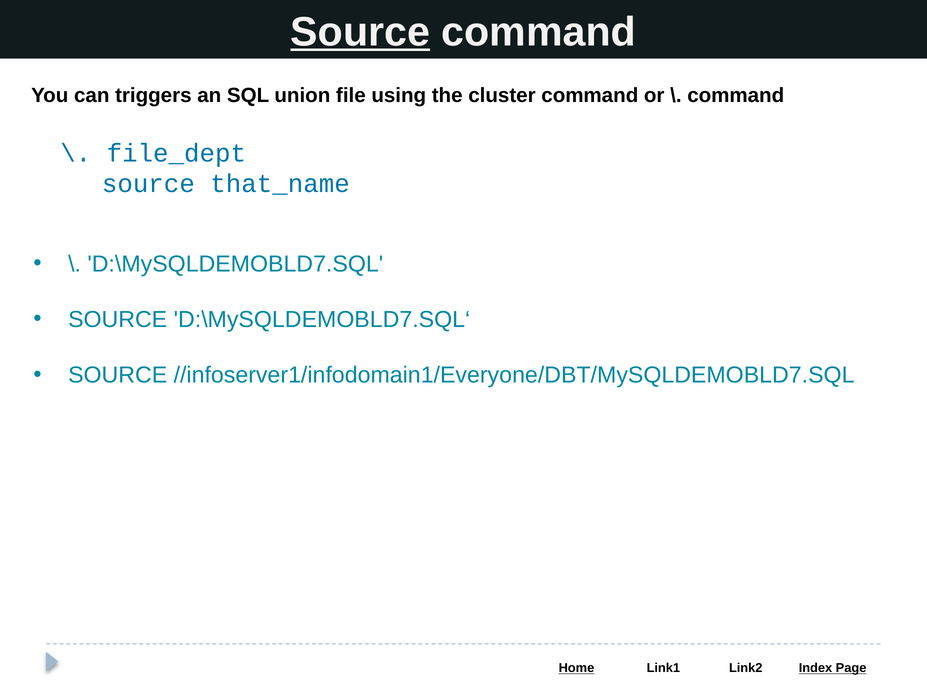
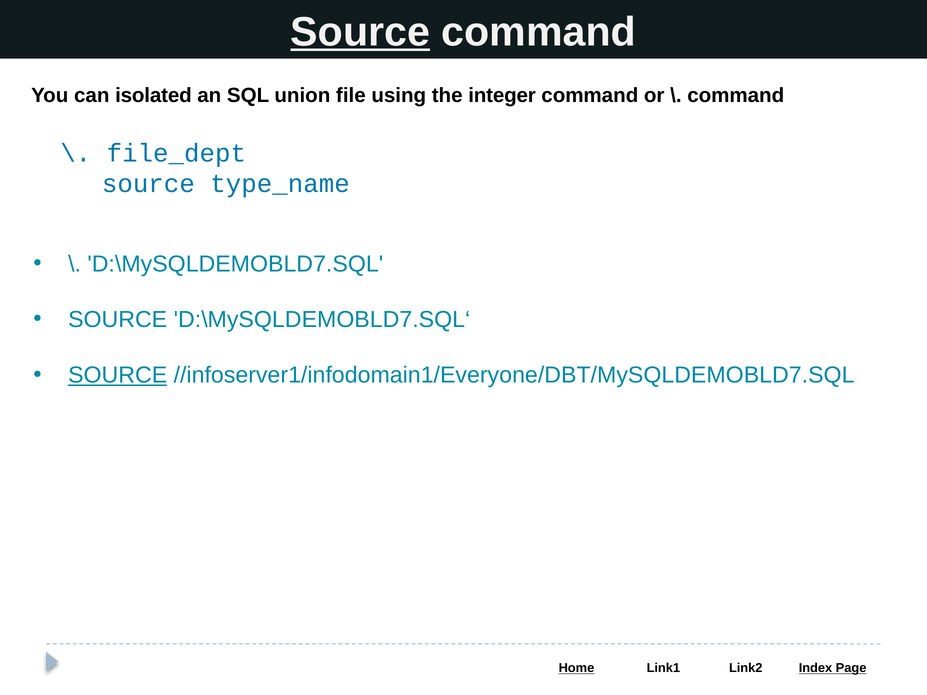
triggers: triggers -> isolated (153, 96)
cluster: cluster -> integer (502, 96)
that_name: that_name -> type_name (280, 184)
SOURCE underline: none -> present (118, 375)
